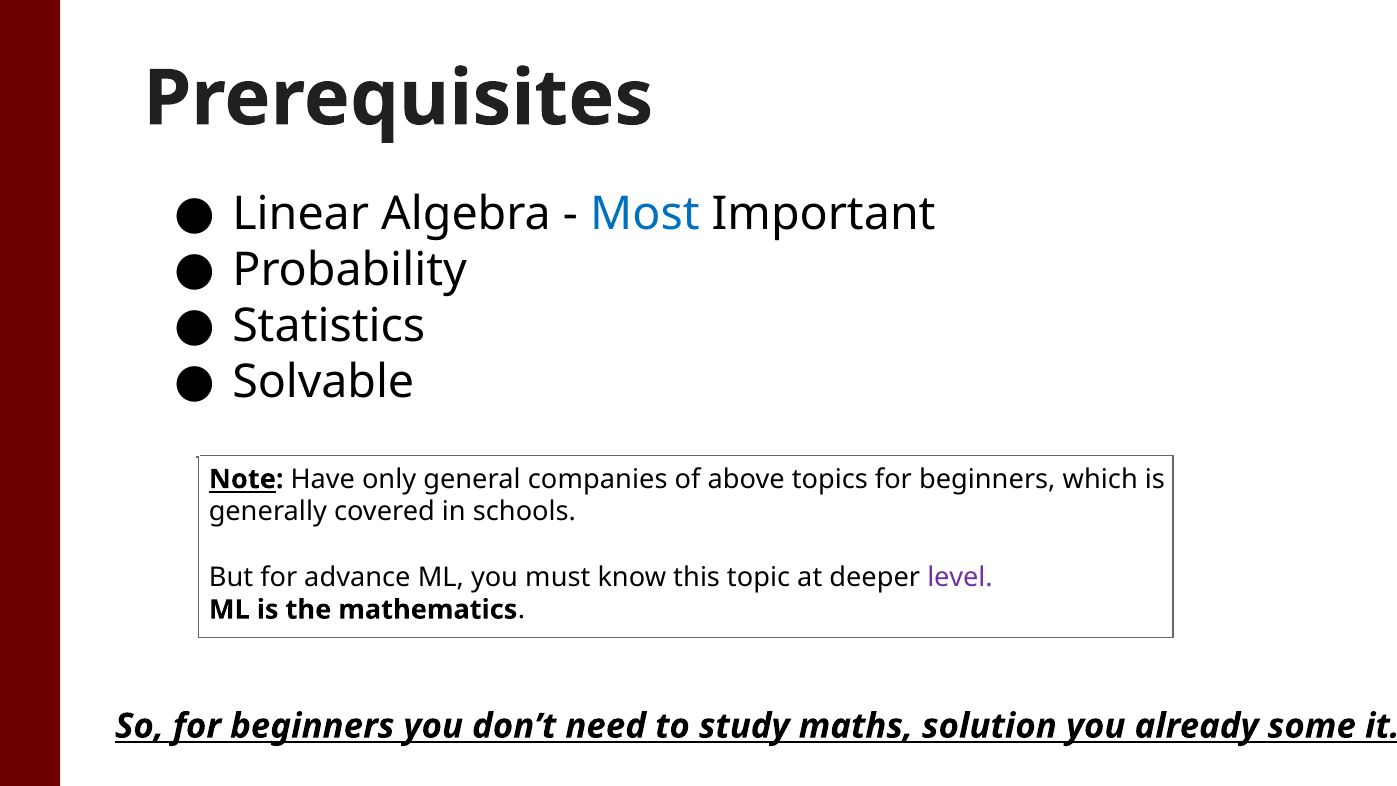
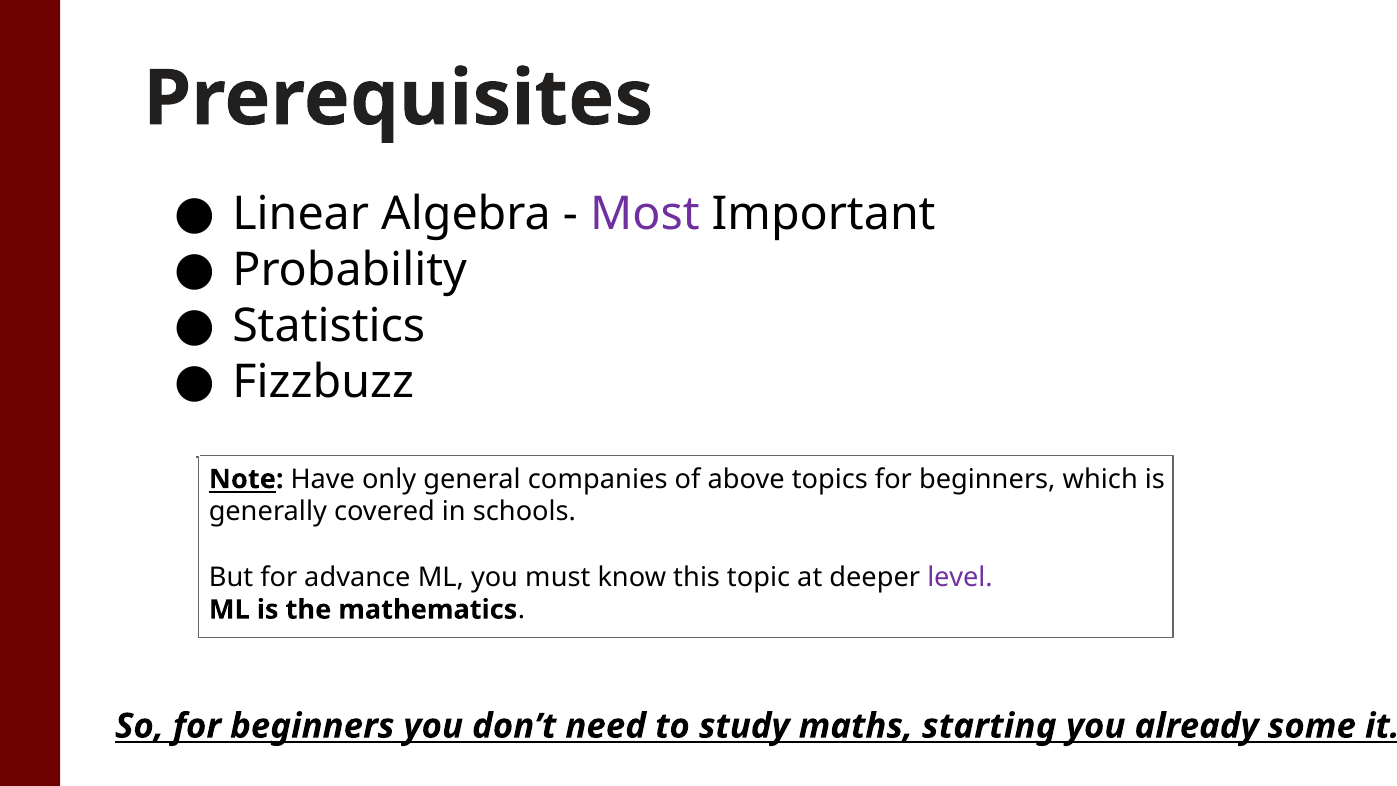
Most colour: blue -> purple (645, 214)
Solvable: Solvable -> Fizzbuzz (323, 382)
solution: solution -> starting (989, 726)
